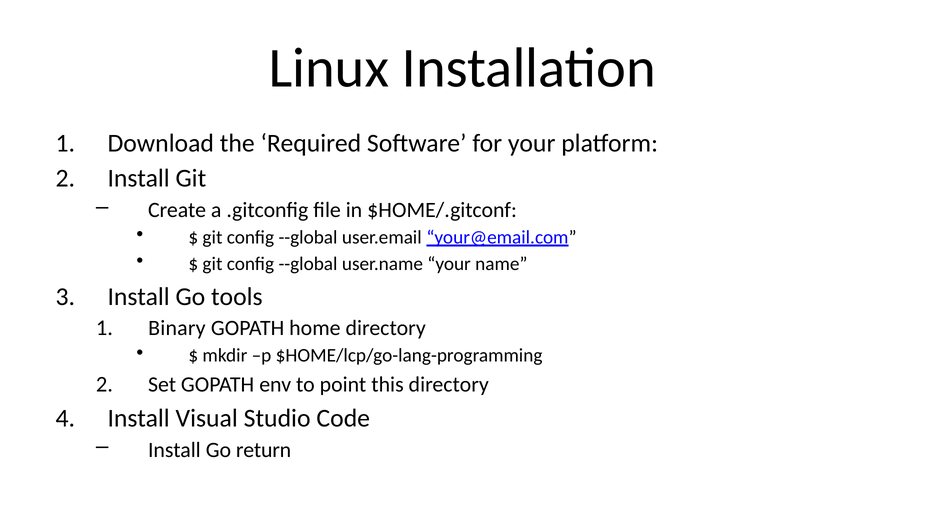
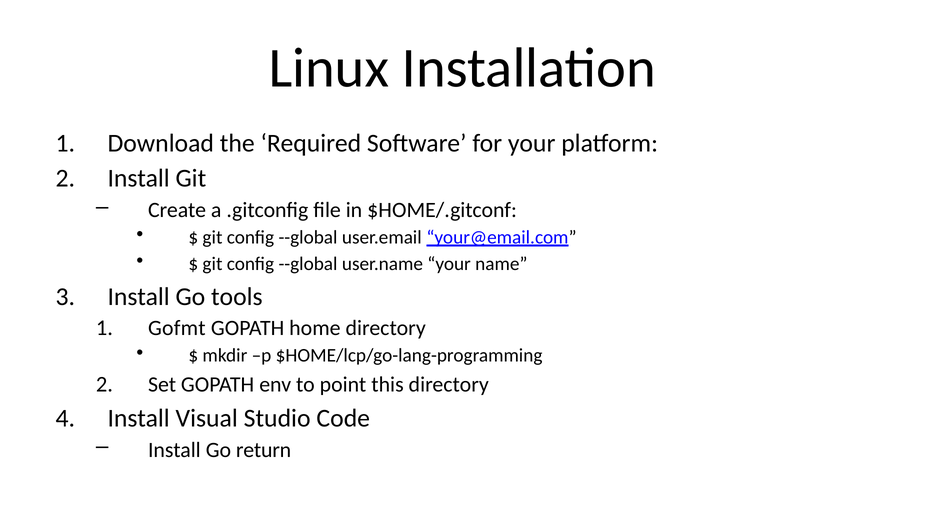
Binary: Binary -> Gofmt (177, 328)
